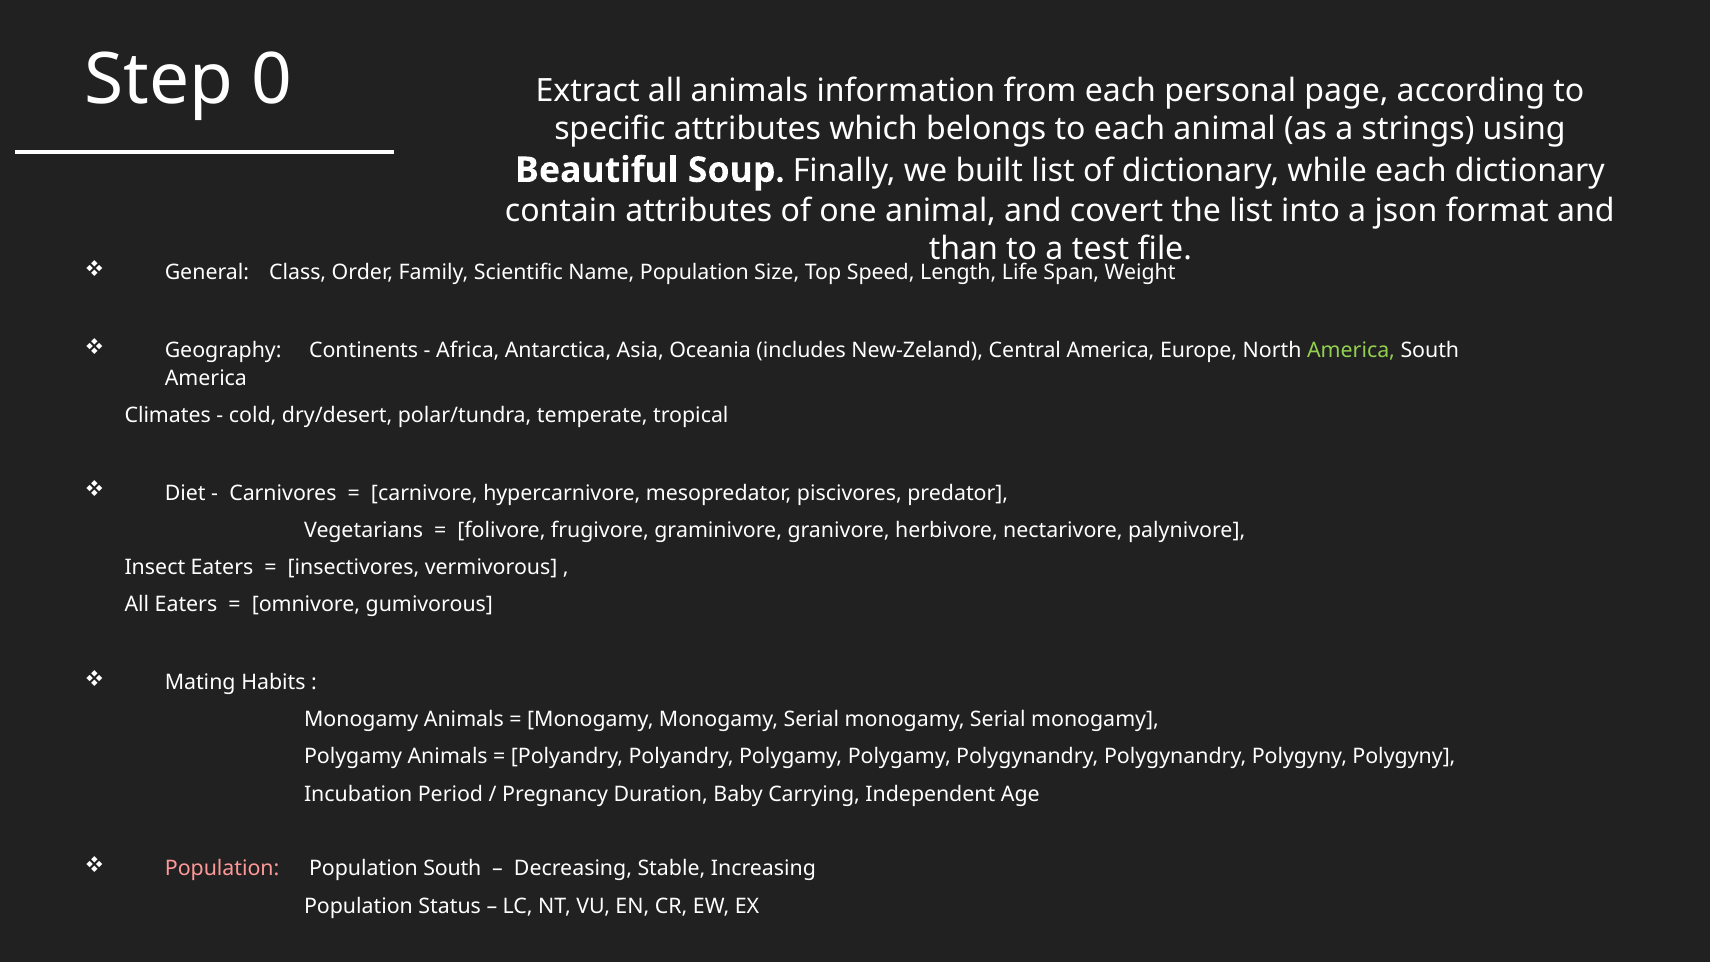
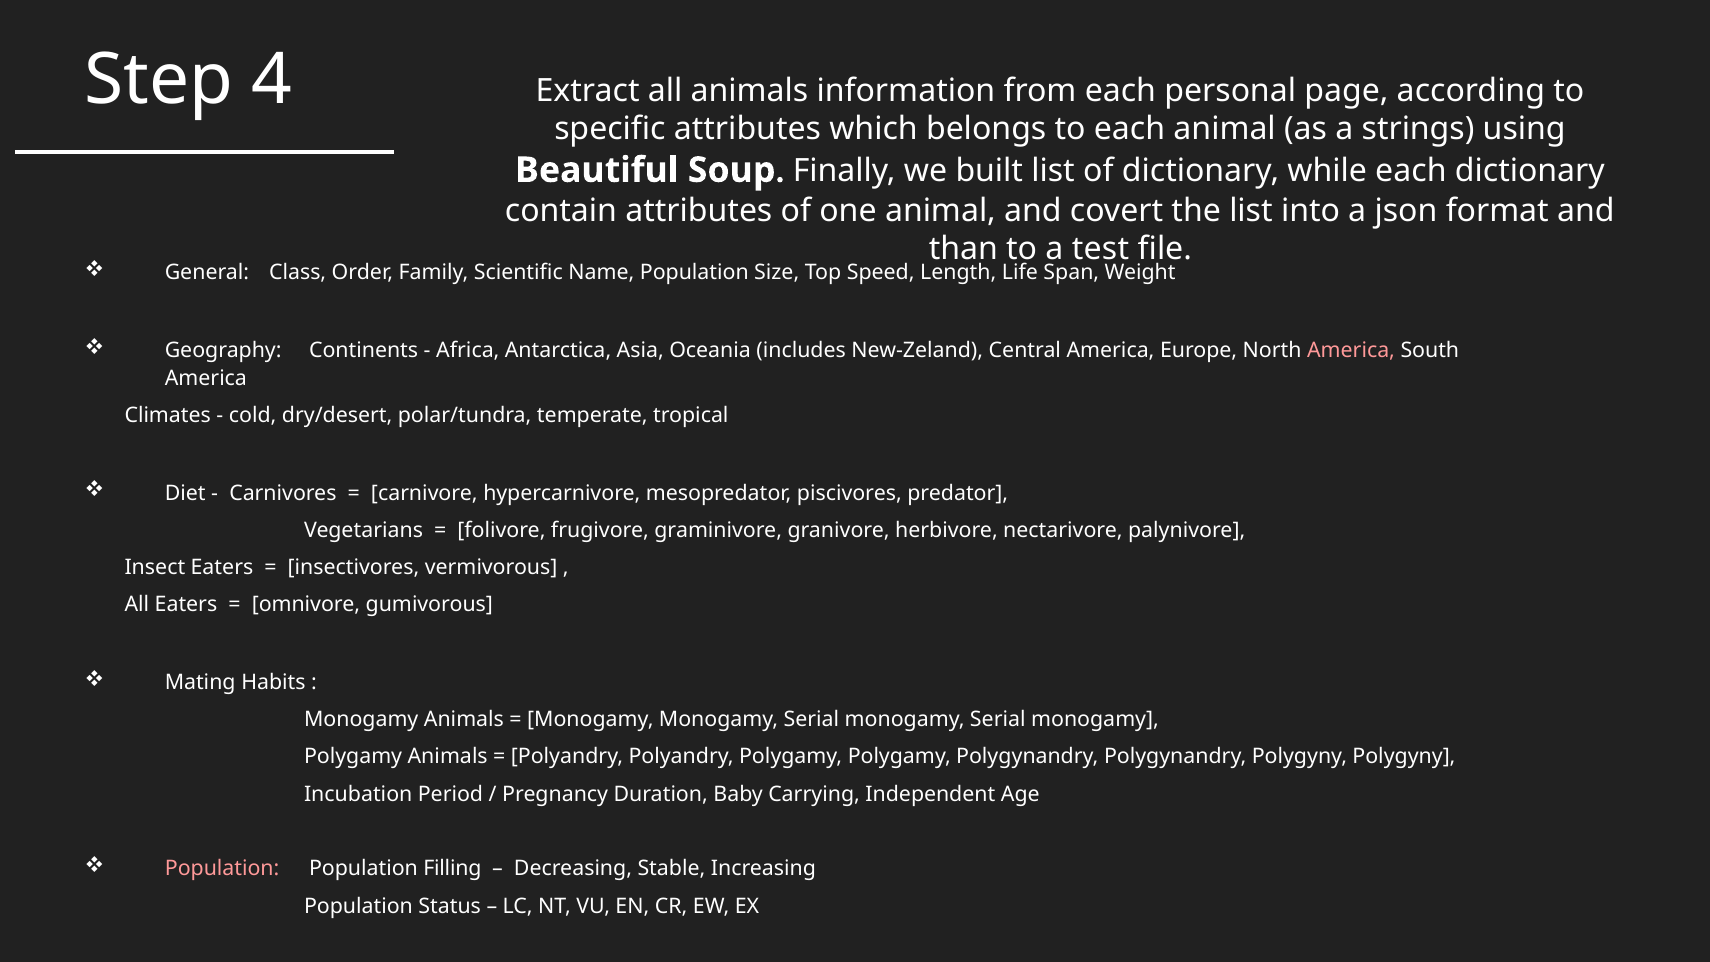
0: 0 -> 4 (272, 80)
America colour: light green -> pink (1351, 350)
Population South: South -> Filling (452, 869)
